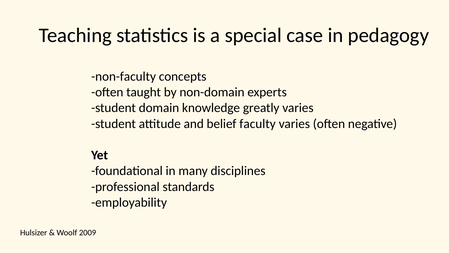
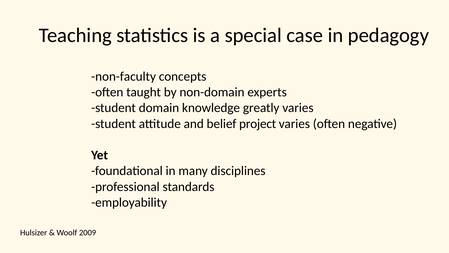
faculty: faculty -> project (258, 124)
